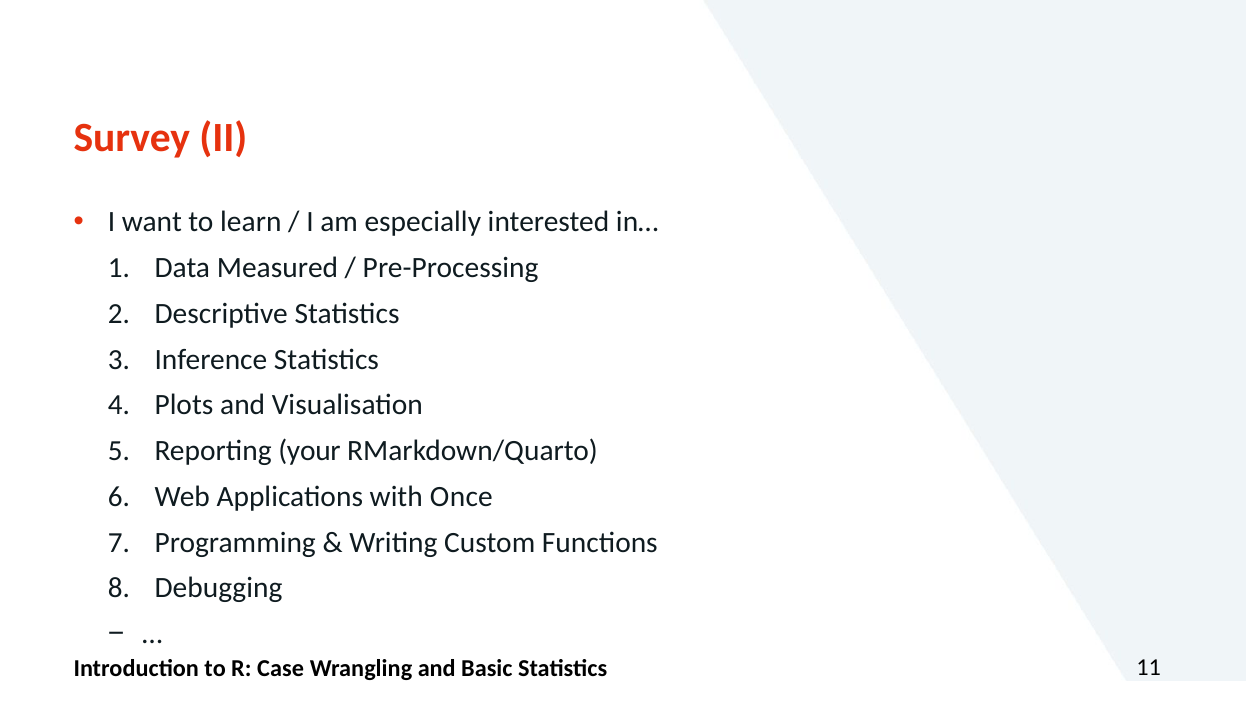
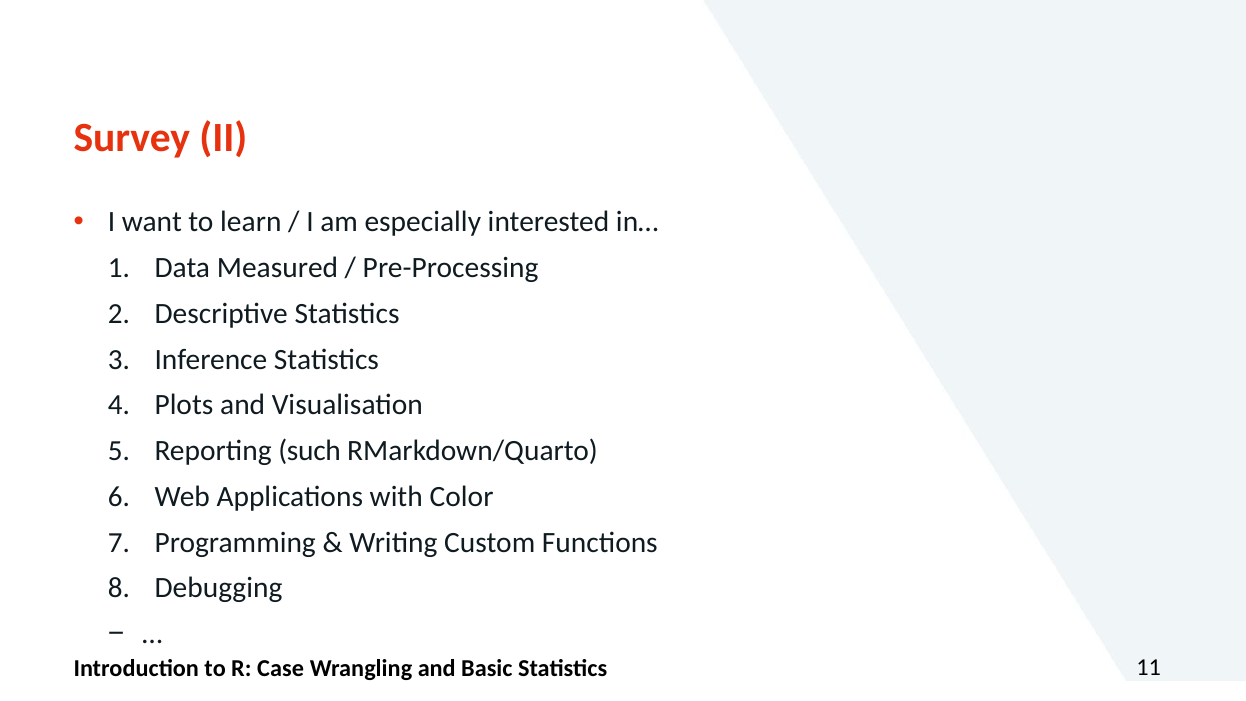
your: your -> such (310, 451)
Once: Once -> Color (462, 497)
